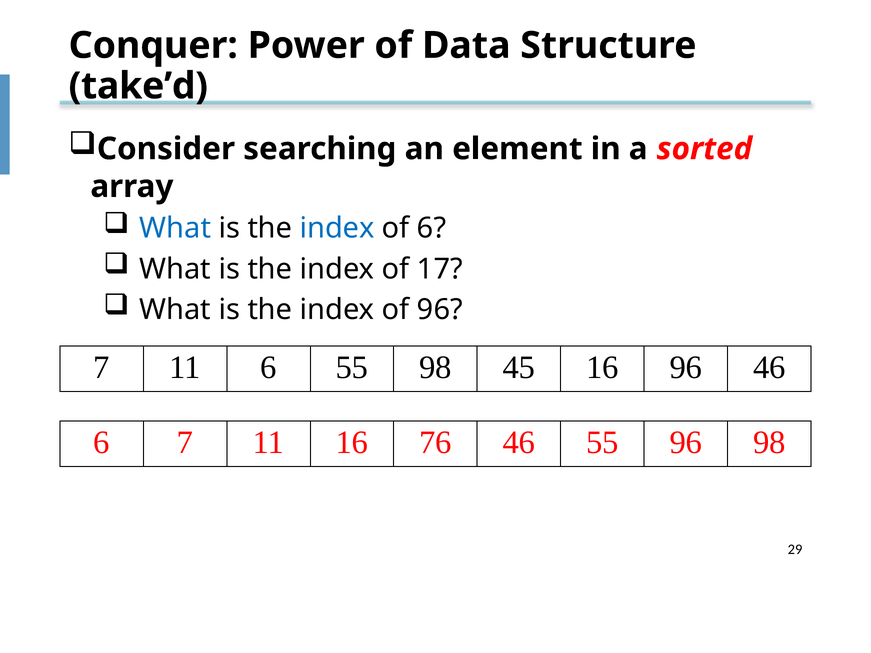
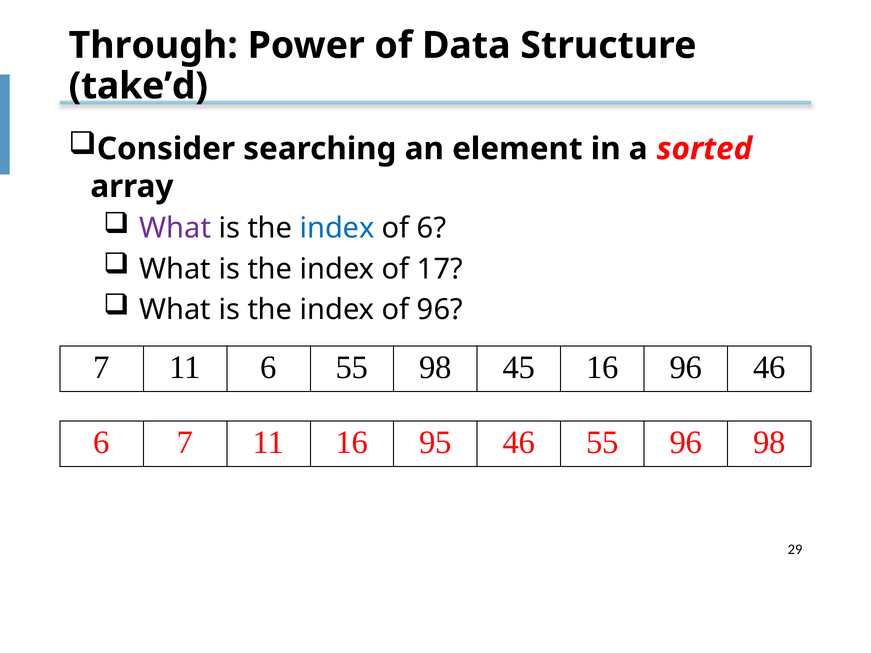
Conquer: Conquer -> Through (153, 46)
What colour: blue -> purple (175, 228)
76: 76 -> 95 (435, 443)
